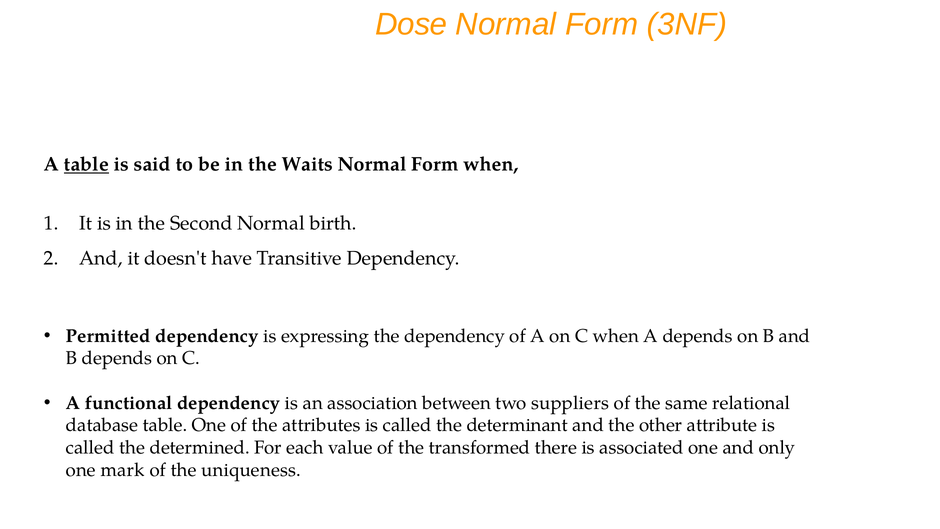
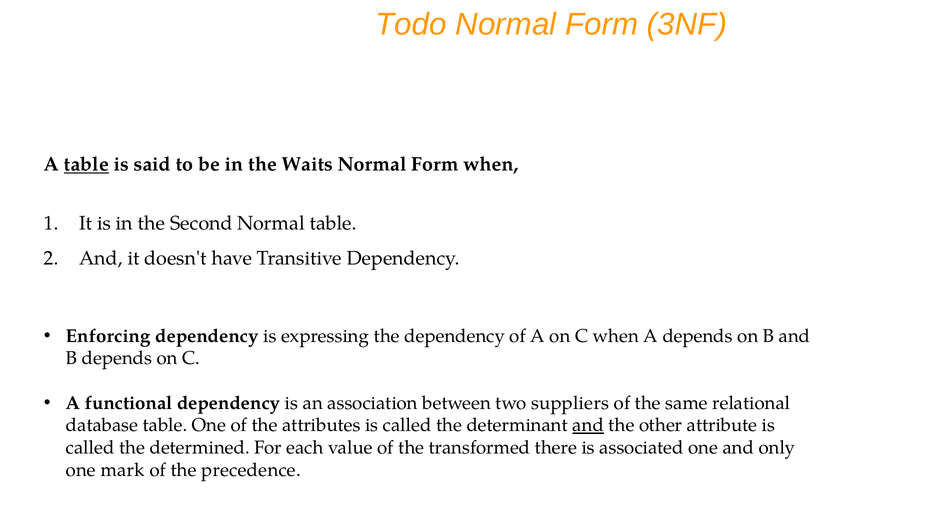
Dose: Dose -> Todo (411, 24)
Normal birth: birth -> table (333, 223)
Permitted: Permitted -> Enforcing (108, 336)
and underline: none -> present (588, 425)
uniqueness: uniqueness -> precedence (251, 470)
